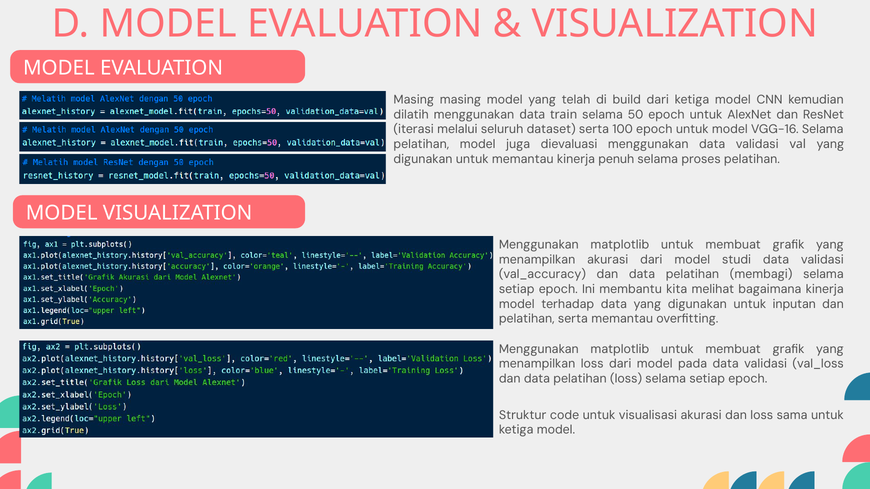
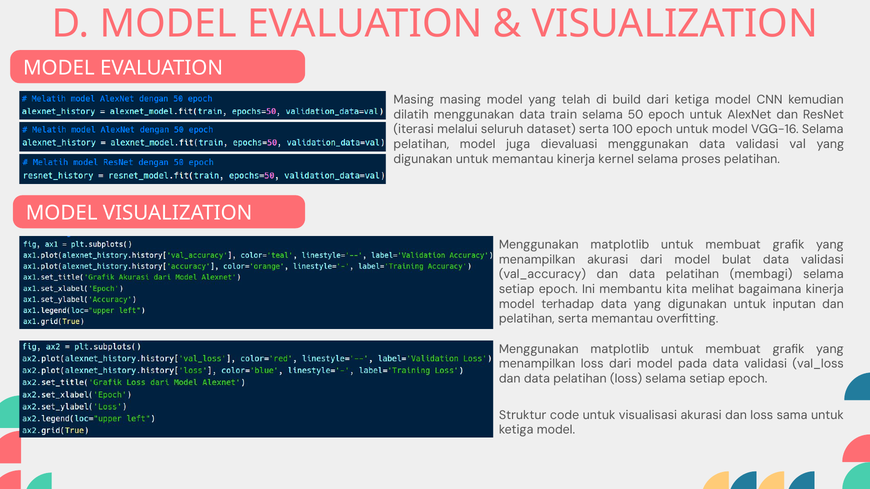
penuh: penuh -> kernel (616, 159)
studi: studi -> bulat (737, 260)
